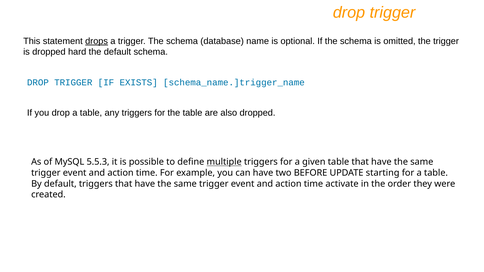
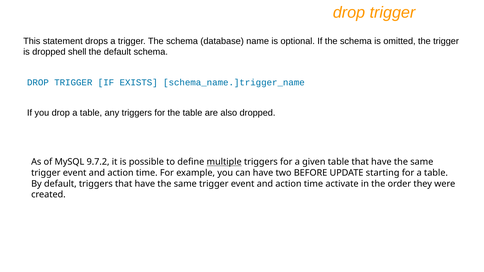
drops underline: present -> none (97, 41)
hard: hard -> shell (77, 52)
5.5.3: 5.5.3 -> 9.7.2 (98, 162)
